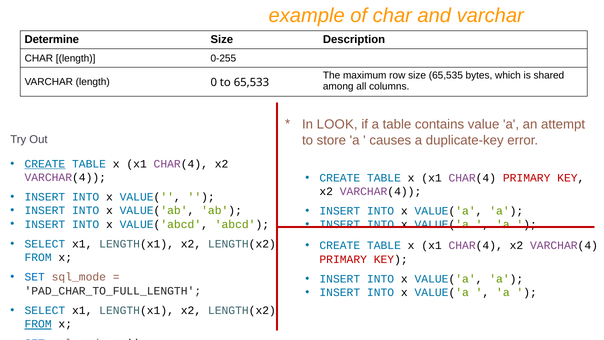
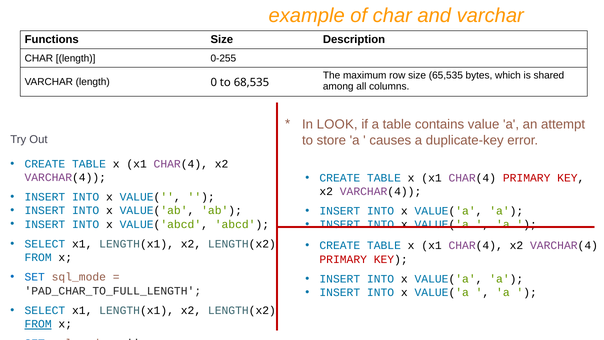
Determine: Determine -> Functions (52, 40)
65,533: 65,533 -> 68,535 (251, 82)
CREATE underline: present -> none (45, 164)
